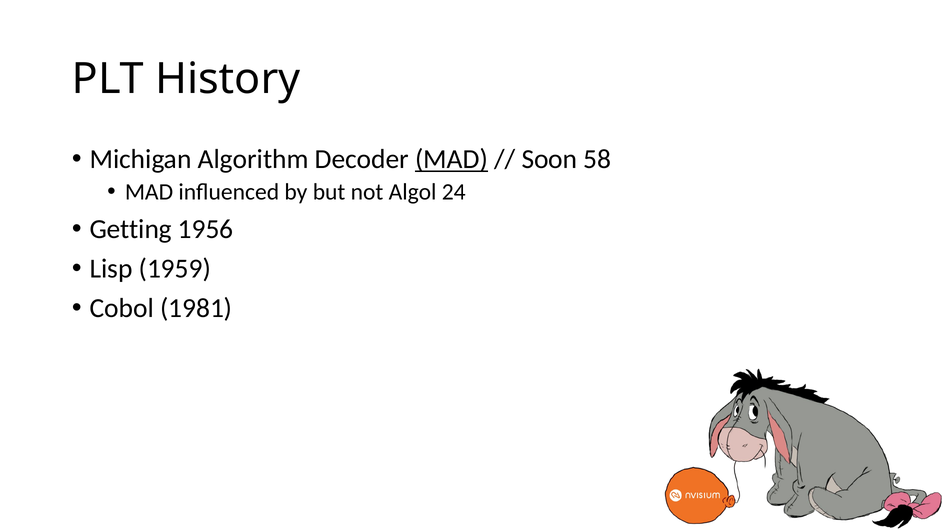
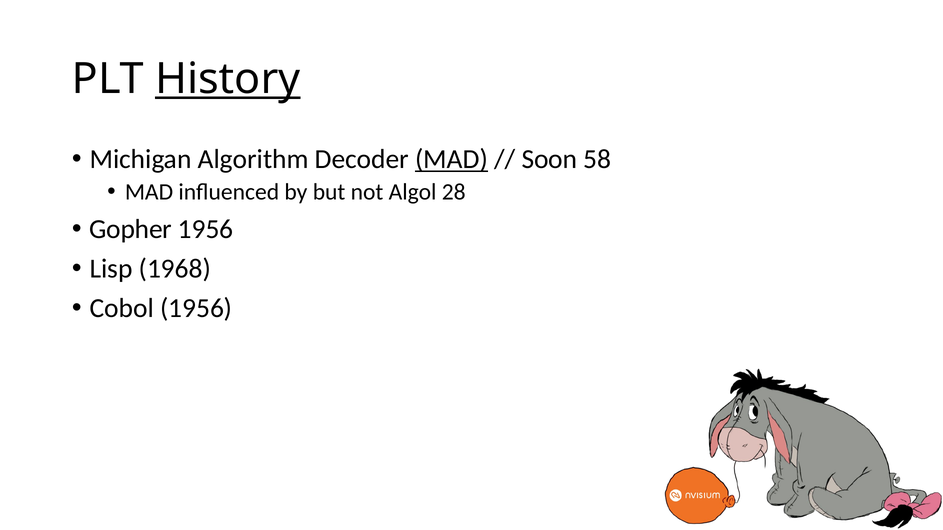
History underline: none -> present (228, 79)
24: 24 -> 28 (454, 192)
Getting: Getting -> Gopher (131, 229)
1959: 1959 -> 1968 (175, 269)
Cobol 1981: 1981 -> 1956 (196, 308)
